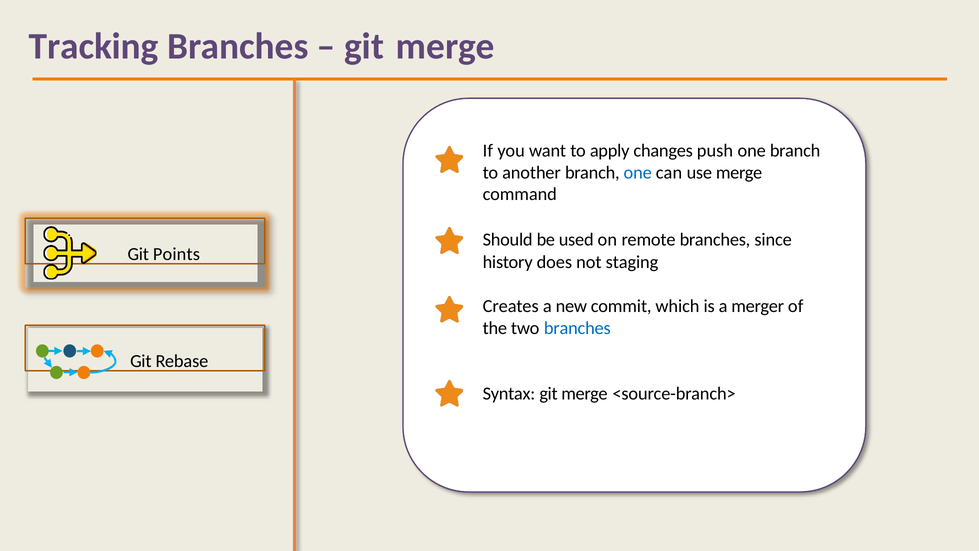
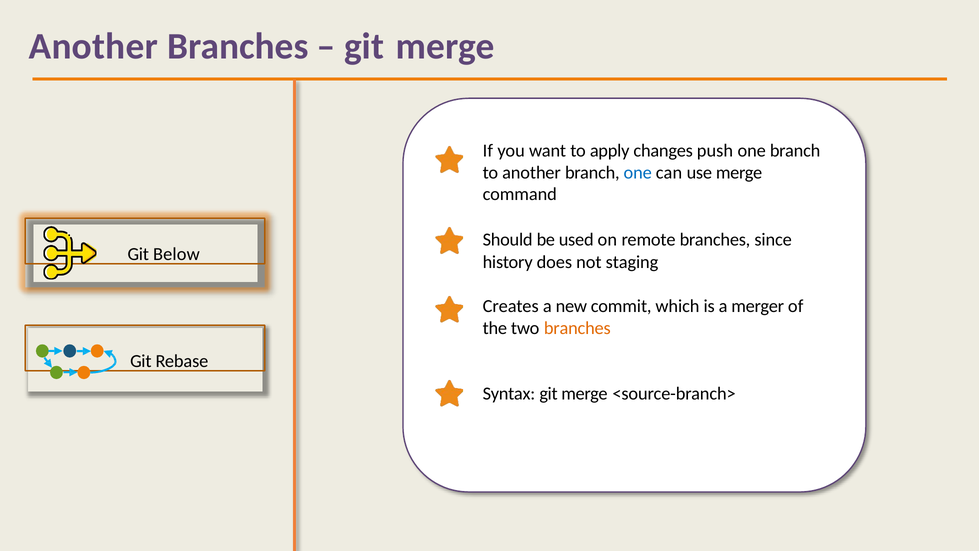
Tracking: Tracking -> Another (93, 46)
Points: Points -> Below (176, 254)
branches colour: blue -> orange (577, 328)
